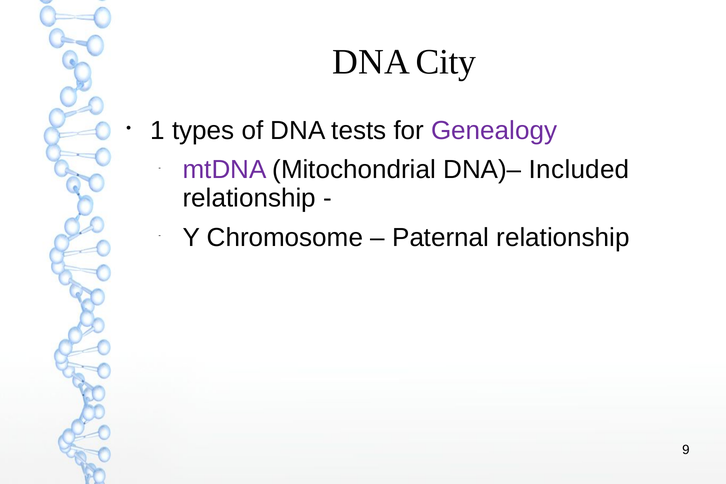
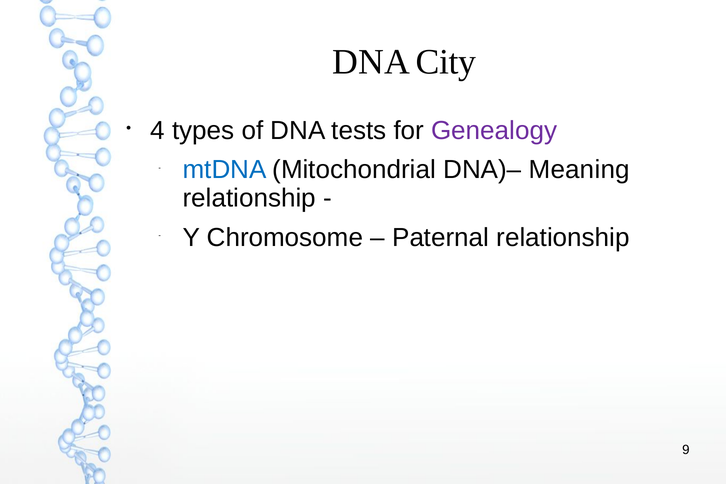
1: 1 -> 4 (158, 131)
mtDNA colour: purple -> blue (225, 170)
Included: Included -> Meaning (579, 170)
